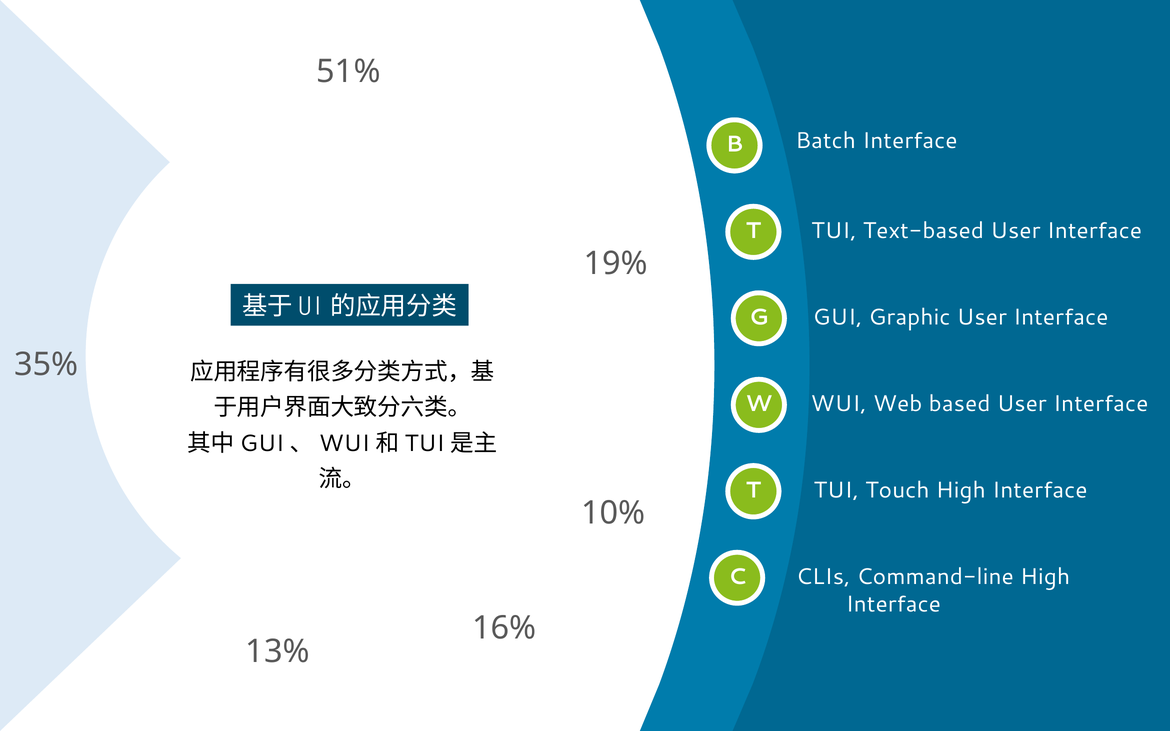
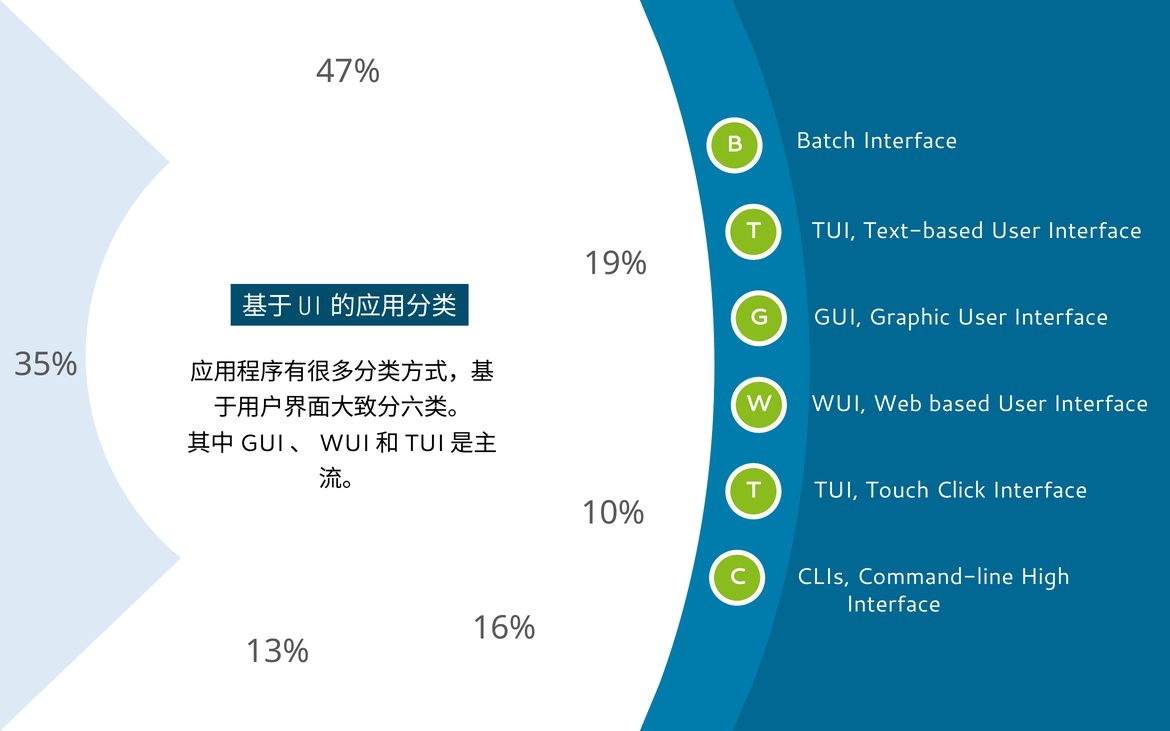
51%: 51% -> 47% (348, 72)
Touch High: High -> Click (961, 490)
